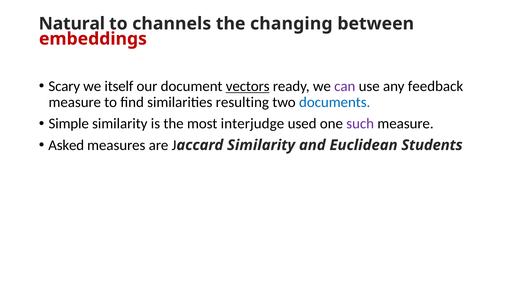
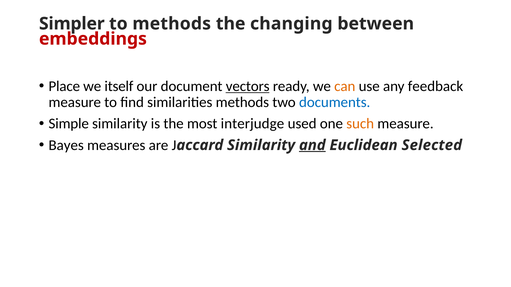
Natural: Natural -> Simpler (72, 24)
to channels: channels -> methods (172, 24)
Scary: Scary -> Place (64, 86)
can colour: purple -> orange (345, 86)
similarities resulting: resulting -> methods (242, 102)
such colour: purple -> orange (360, 124)
Asked: Asked -> Bayes (66, 145)
and underline: none -> present (312, 145)
Students: Students -> Selected (432, 145)
